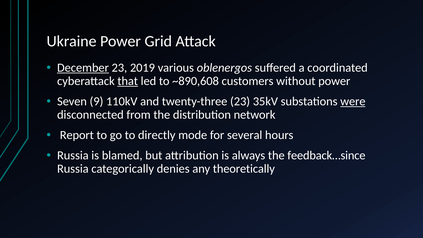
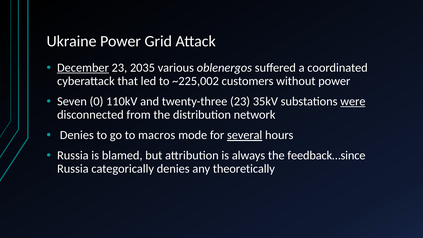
2019: 2019 -> 2035 (142, 68)
that underline: present -> none (128, 81)
~890,608: ~890,608 -> ~225,002 (196, 81)
9: 9 -> 0 (97, 101)
Report: Report -> Denies (77, 135)
directly: directly -> macros (157, 135)
several underline: none -> present (245, 135)
